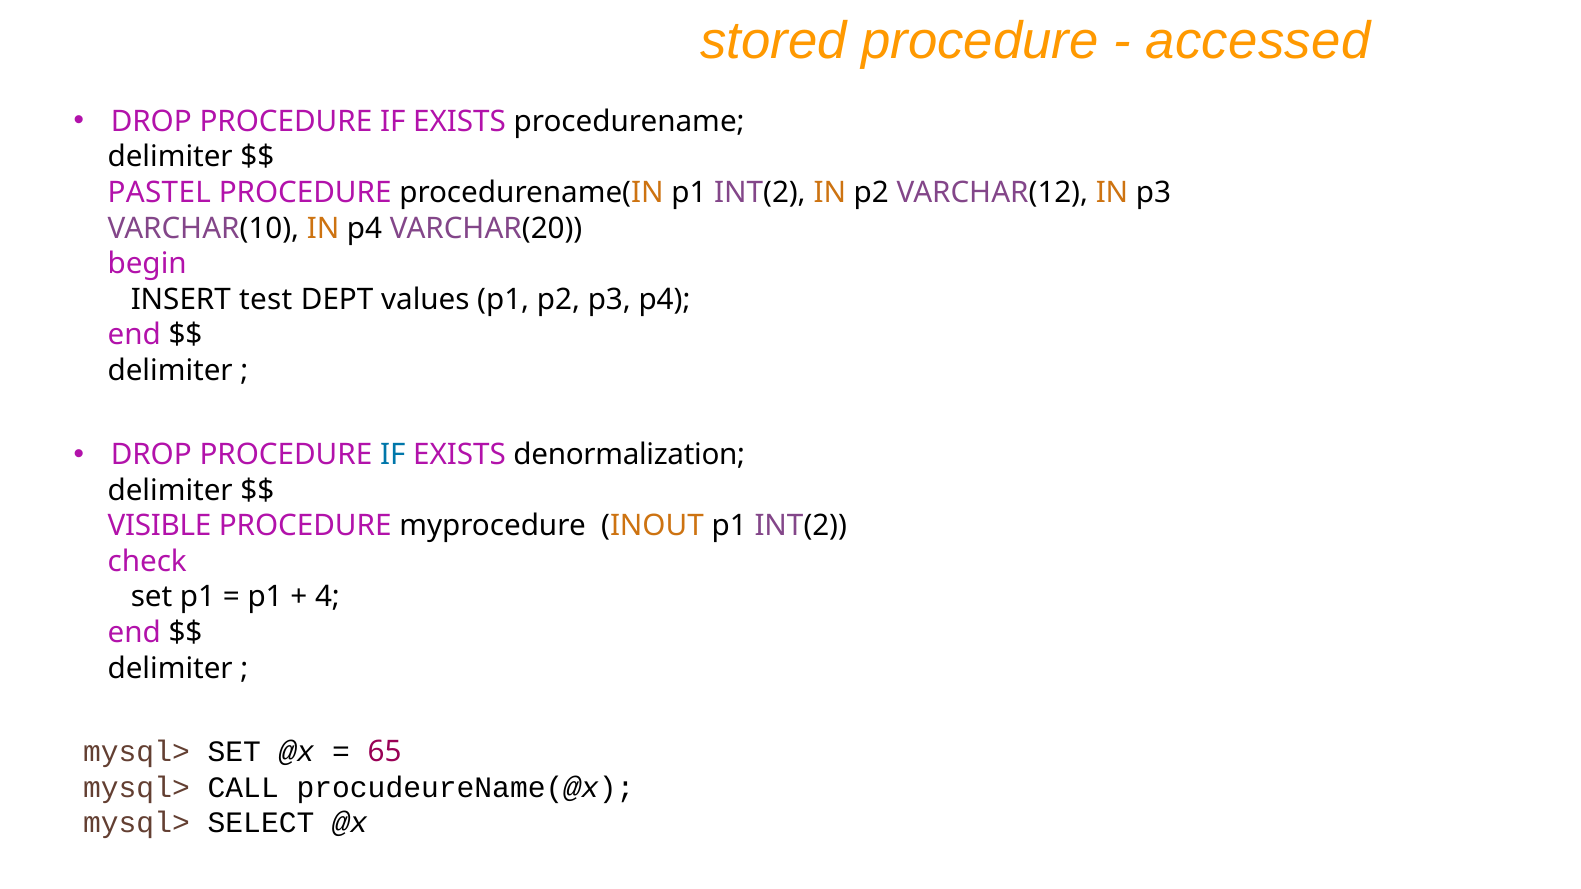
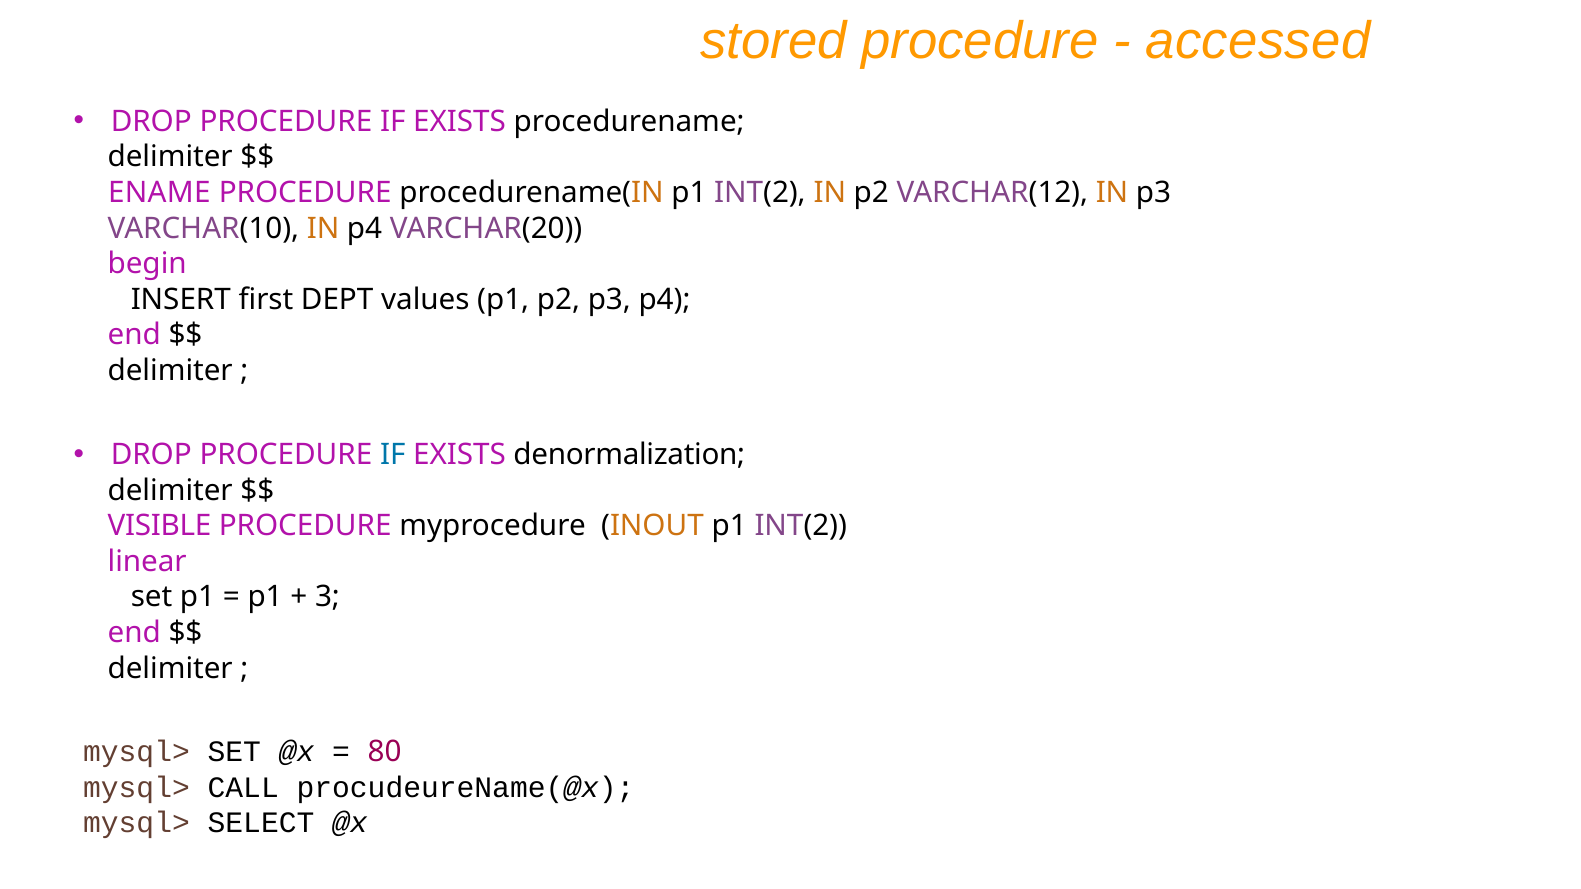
PASTEL: PASTEL -> ENAME (159, 193)
test: test -> first (266, 299)
check: check -> linear (147, 562)
4: 4 -> 3 (327, 597)
65: 65 -> 80 (385, 752)
